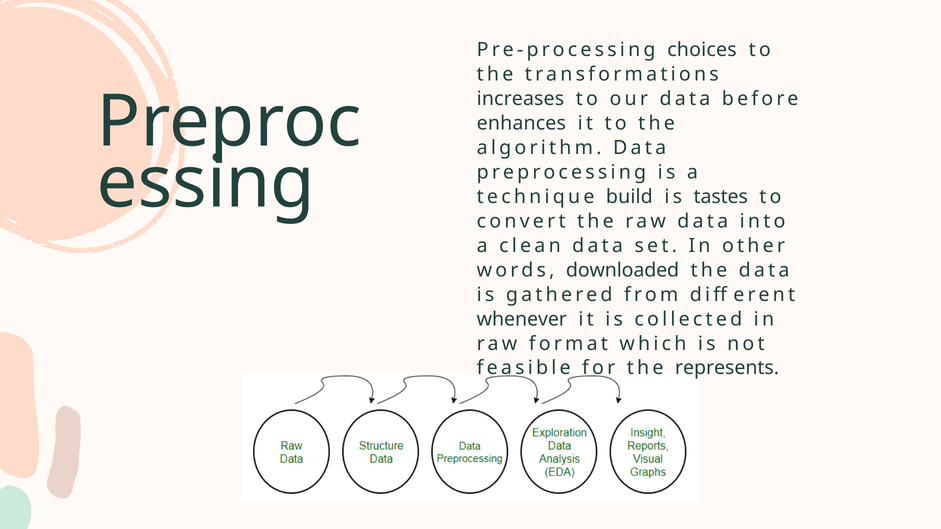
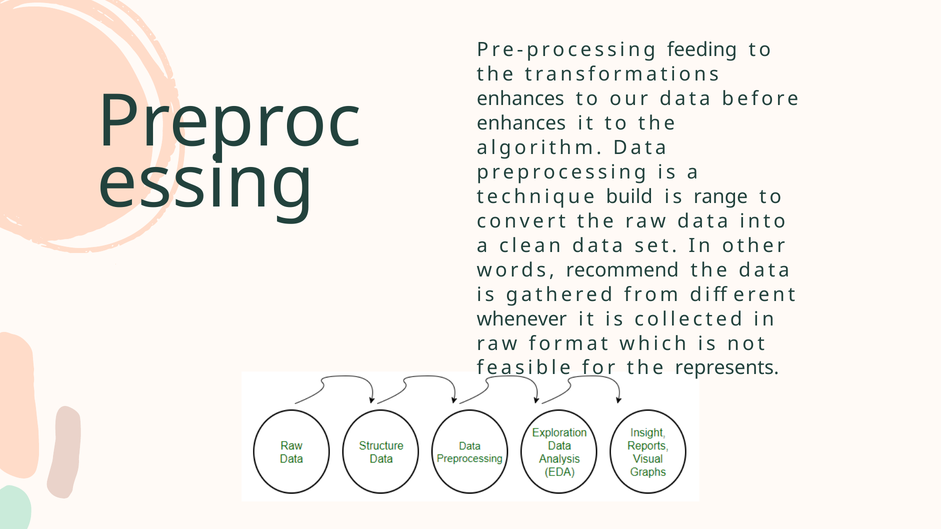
choices: choices -> feeding (702, 50)
increases: increases -> enhances (521, 99)
tastes: tastes -> range (721, 197)
downloaded: downloaded -> recommend (622, 270)
